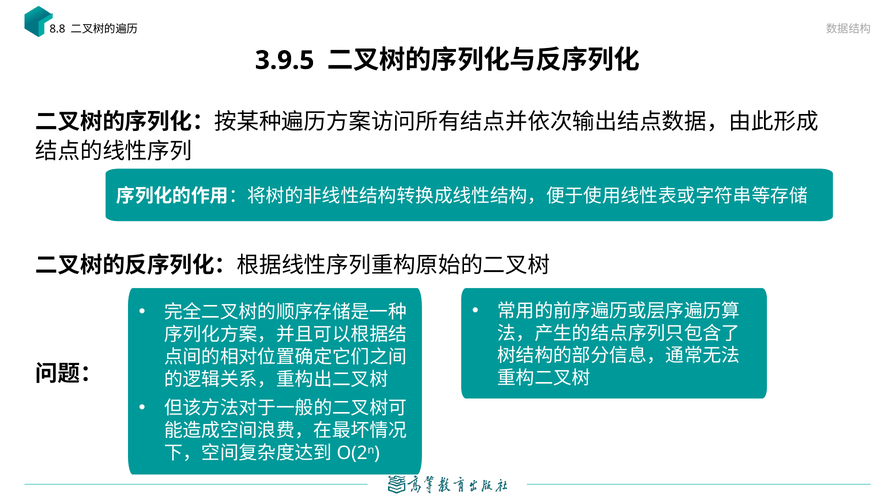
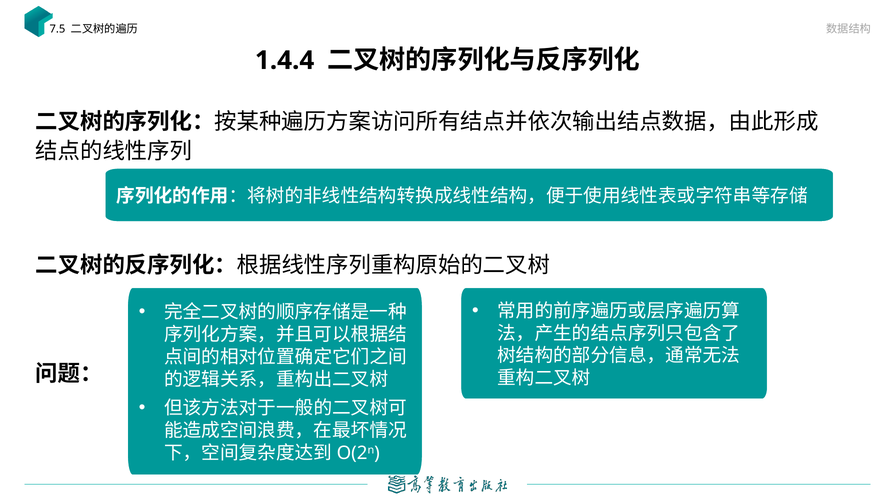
8.8: 8.8 -> 7.5 (57, 29)
3.9.5: 3.9.5 -> 1.4.4 (285, 60)
